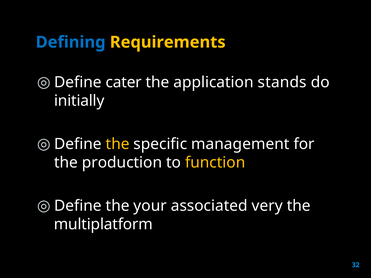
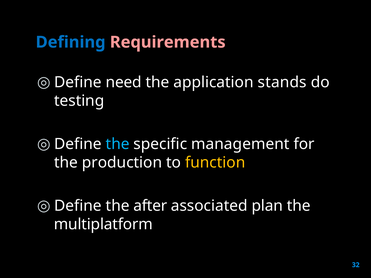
Requirements colour: yellow -> pink (168, 42)
cater: cater -> need (124, 82)
initially: initially -> testing (79, 101)
the colour: yellow -> light blue (118, 144)
your: your -> after (150, 206)
very: very -> plan (267, 206)
